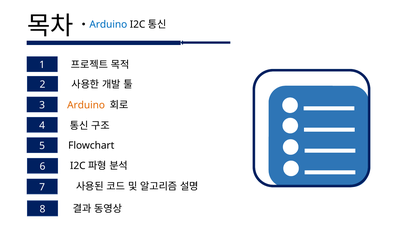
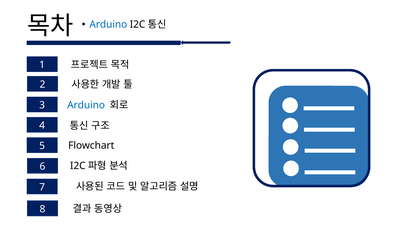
Arduino colour: orange -> blue (86, 105)
